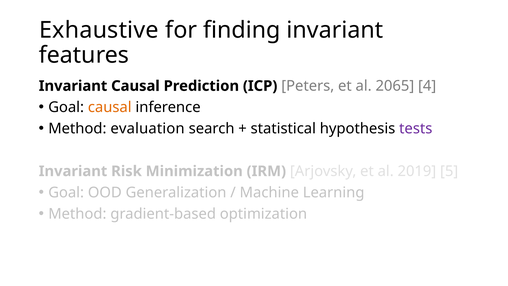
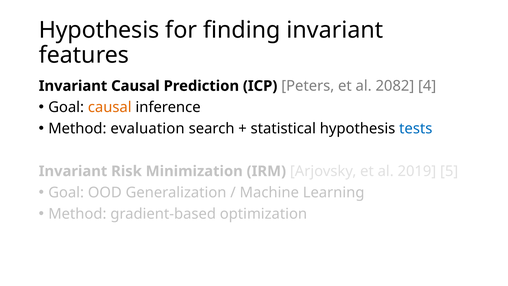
Exhaustive: Exhaustive -> Hypothesis (99, 30)
2065: 2065 -> 2082 (395, 86)
tests colour: purple -> blue (416, 128)
